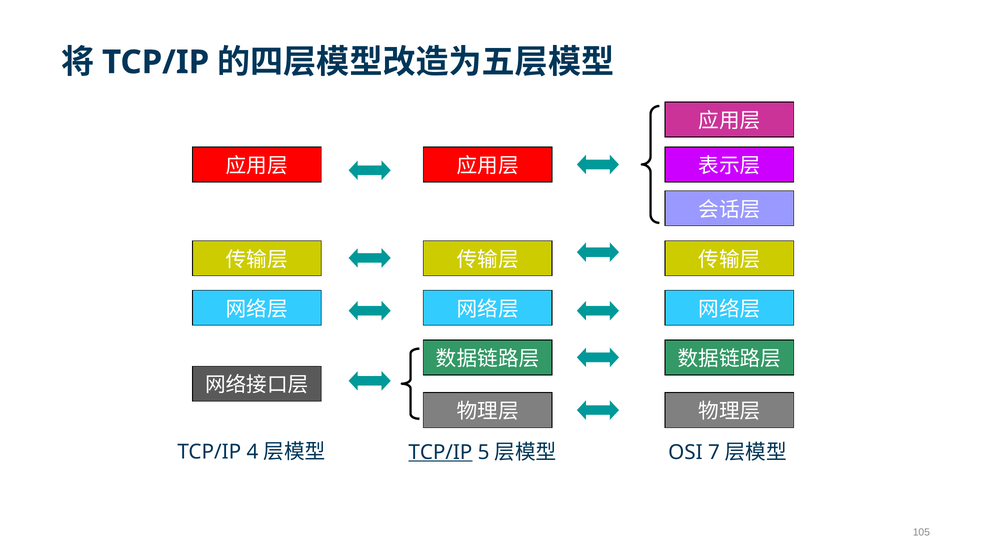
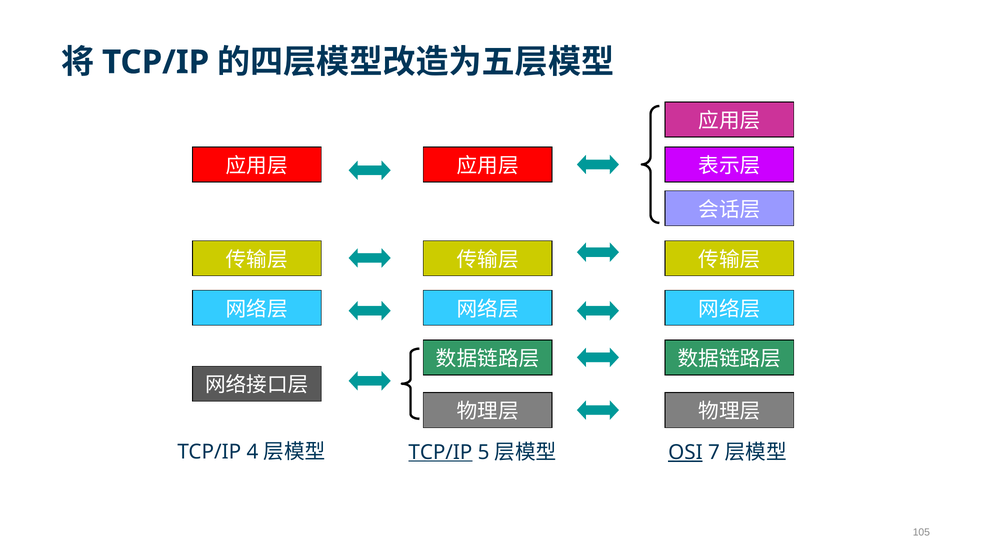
OSI underline: none -> present (685, 453)
